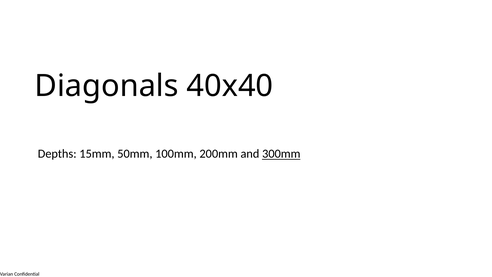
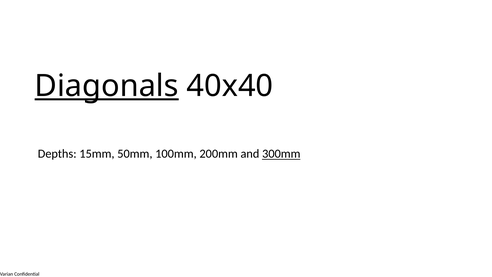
Diagonals underline: none -> present (107, 86)
